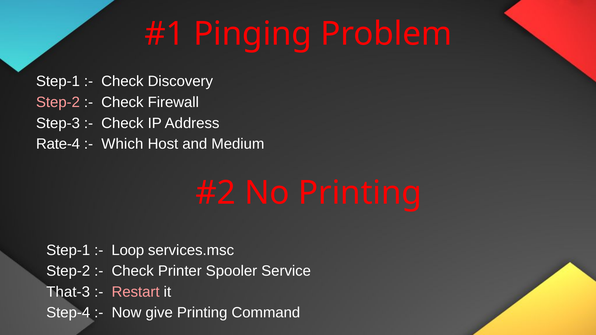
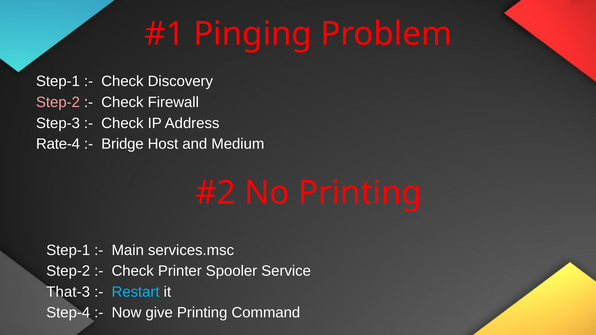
Which: Which -> Bridge (122, 144)
Loop: Loop -> Main (128, 250)
Restart colour: pink -> light blue (136, 292)
